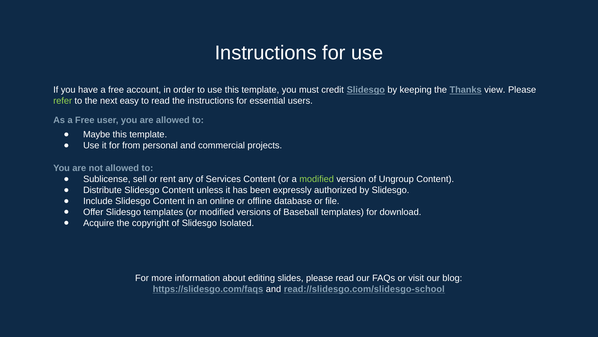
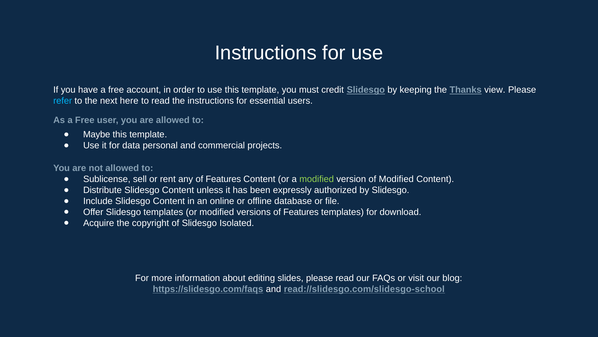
refer colour: light green -> light blue (63, 101)
easy: easy -> here (129, 101)
from: from -> data (131, 145)
any of Services: Services -> Features (223, 179)
of Ungroup: Ungroup -> Modified (396, 179)
versions of Baseball: Baseball -> Features (301, 212)
